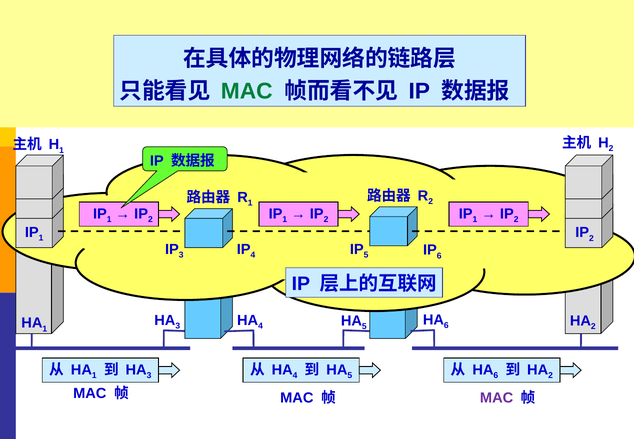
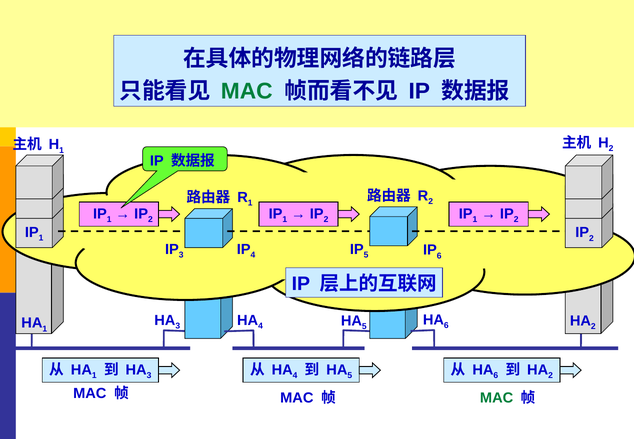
MAC colour: purple -> green (497, 398)
